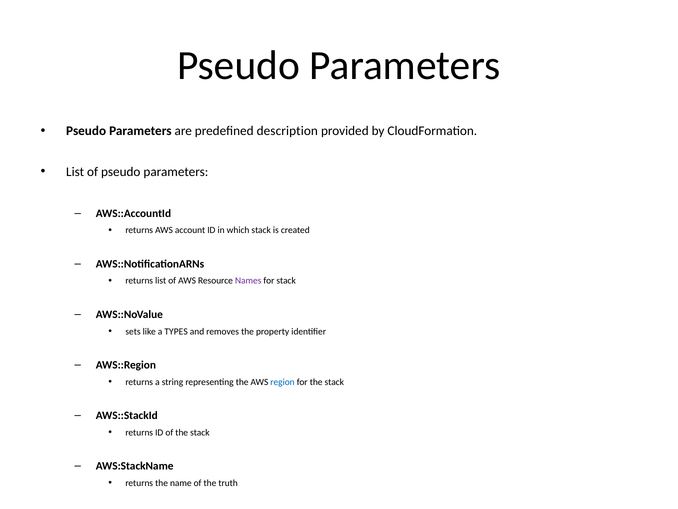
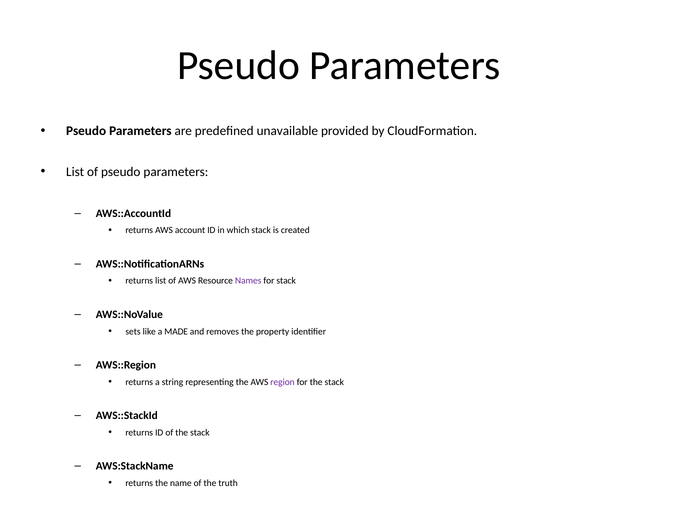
description: description -> unavailable (287, 131)
TYPES: TYPES -> MADE (176, 331)
region colour: blue -> purple (283, 382)
